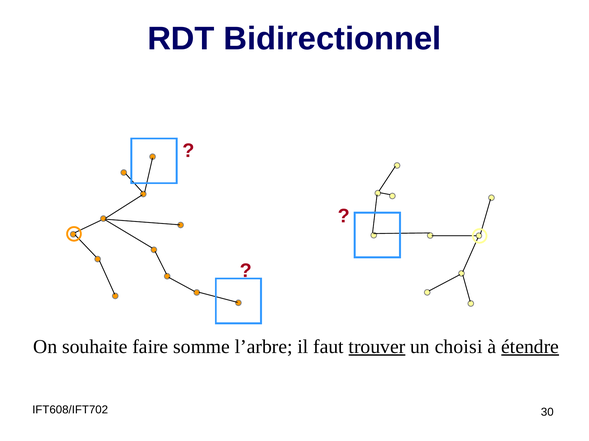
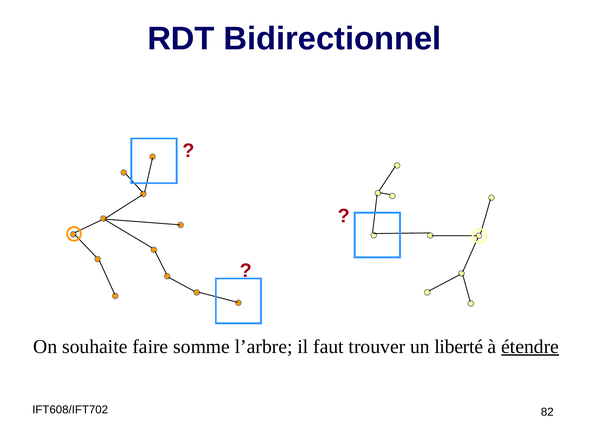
trouver underline: present -> none (377, 347)
choisi: choisi -> liberté (459, 347)
30: 30 -> 82 (547, 413)
